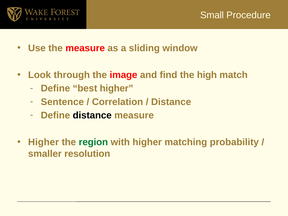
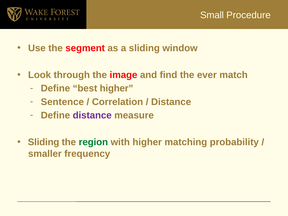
the measure: measure -> segment (85, 48)
high: high -> ever (207, 75)
distance colour: black -> purple (92, 115)
Higher: Higher -> Sliding (44, 142)
resolution: resolution -> frequency (87, 154)
